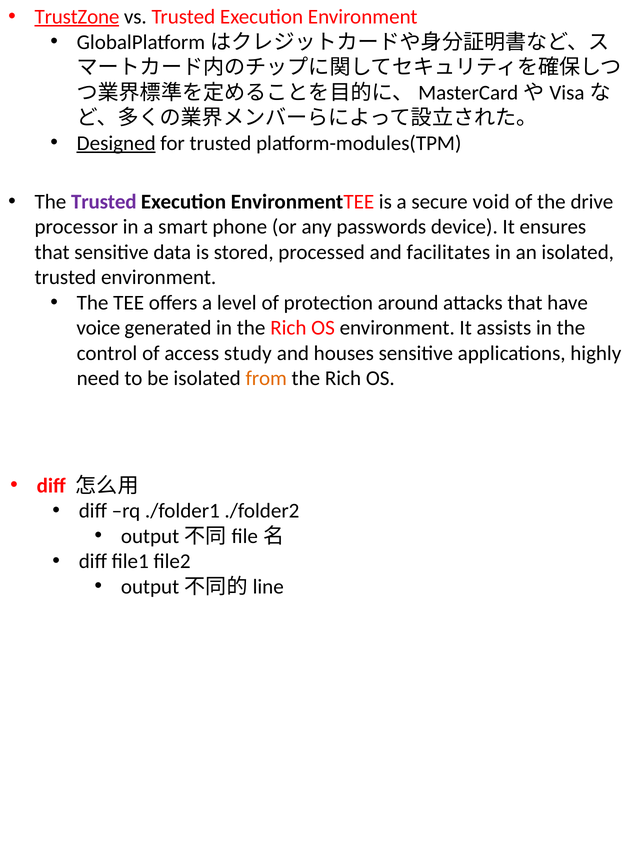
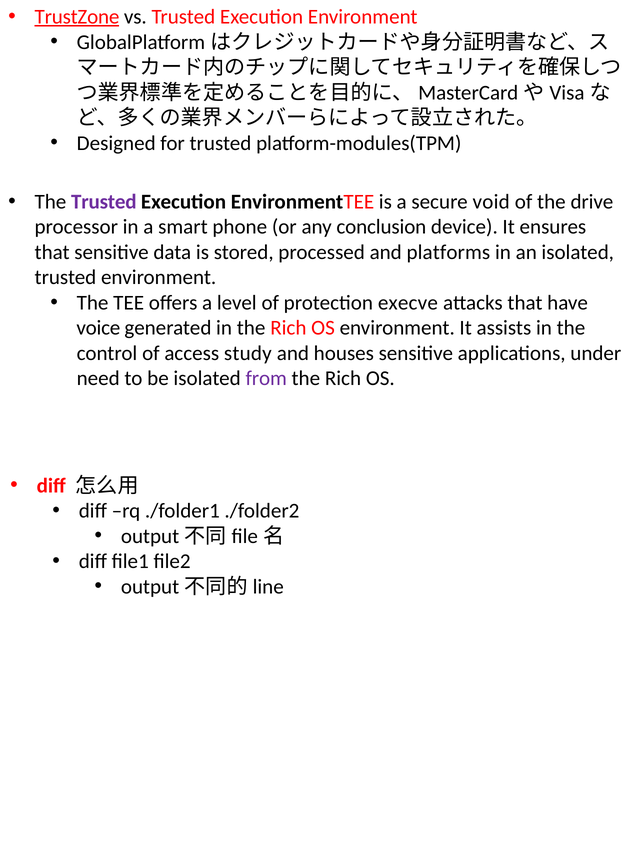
Designed underline: present -> none (116, 143)
passwords: passwords -> conclusion (381, 227)
facilitates: facilitates -> platforms (448, 252)
around: around -> execve (408, 303)
highly: highly -> under (596, 354)
from colour: orange -> purple (266, 379)
